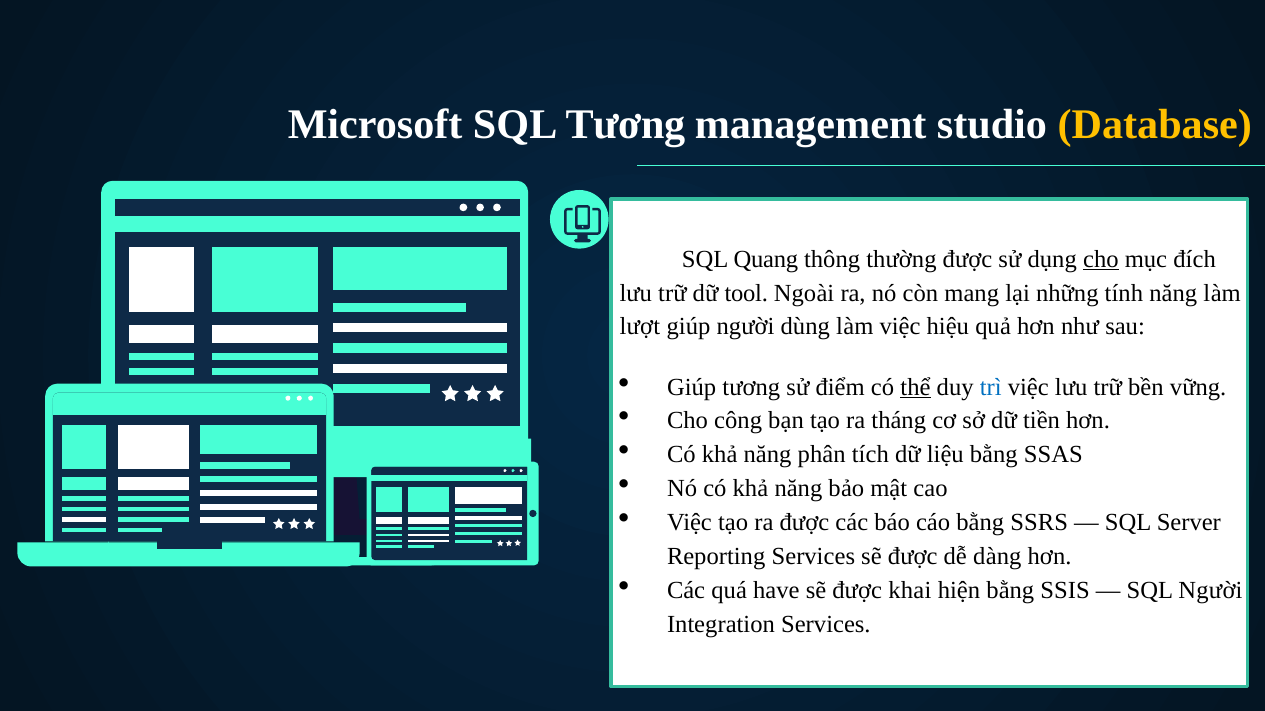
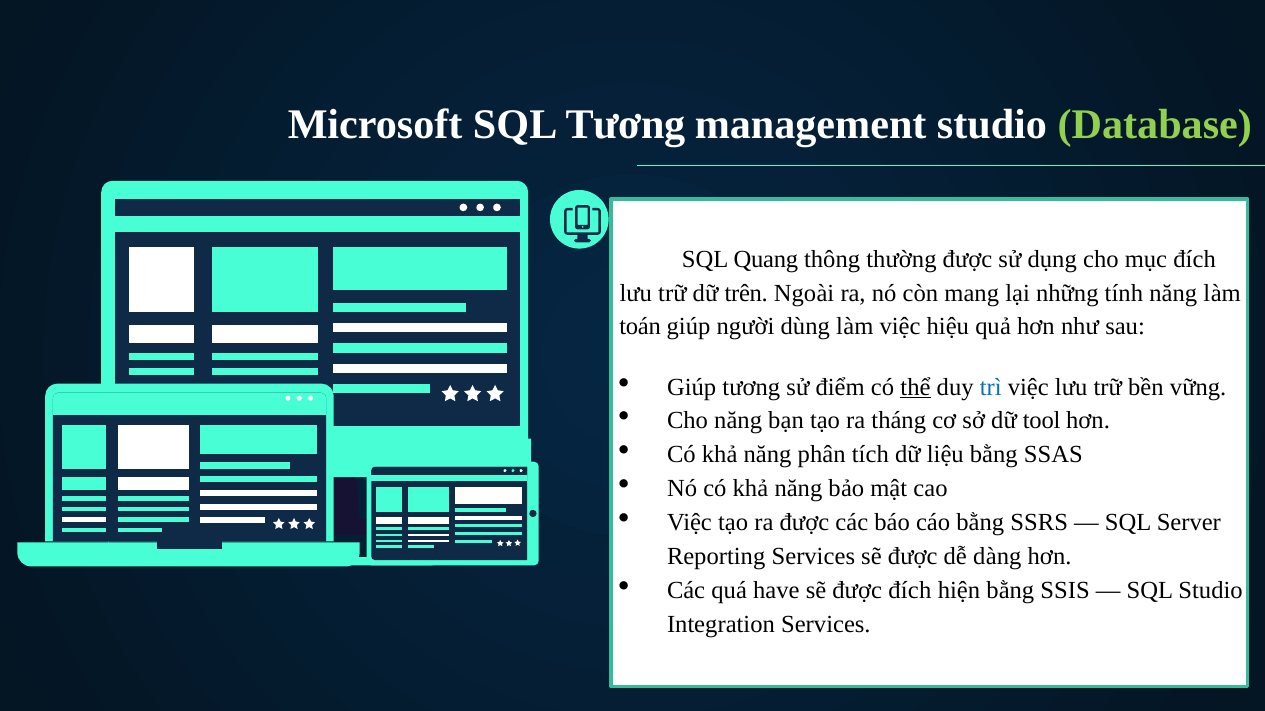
Database colour: yellow -> light green (1155, 125)
cho underline: present -> none (1101, 259)
tool: tool -> trên (746, 293)
lượt: lượt -> toán (640, 327)
Cho công: công -> năng (738, 421)
tiền: tiền -> tool (1042, 421)
được khai: khai -> đích (910, 591)
SQL Người: Người -> Studio (1211, 591)
